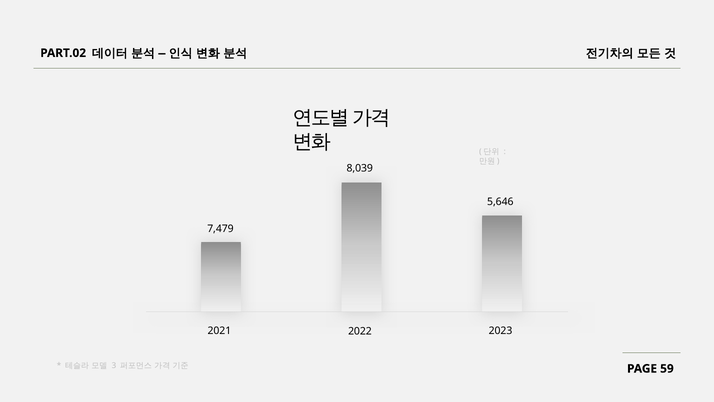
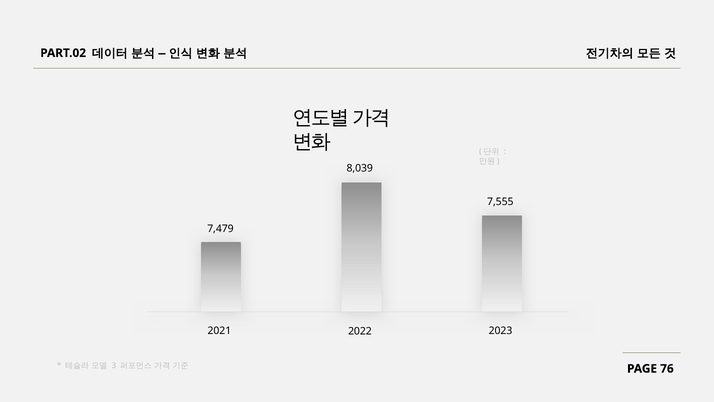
5,646: 5,646 -> 7,555 (500, 201)
59: 59 -> 76 (667, 368)
